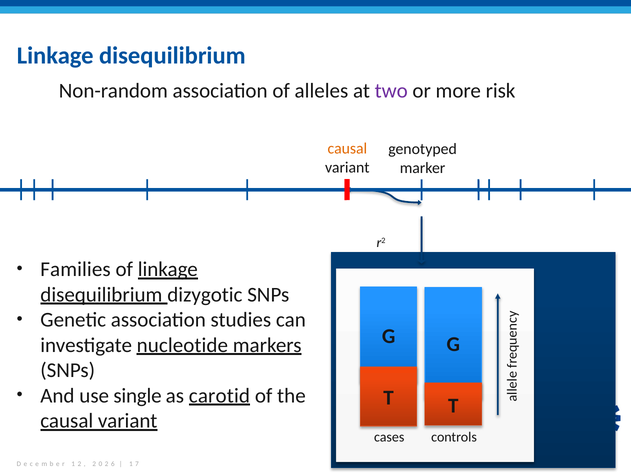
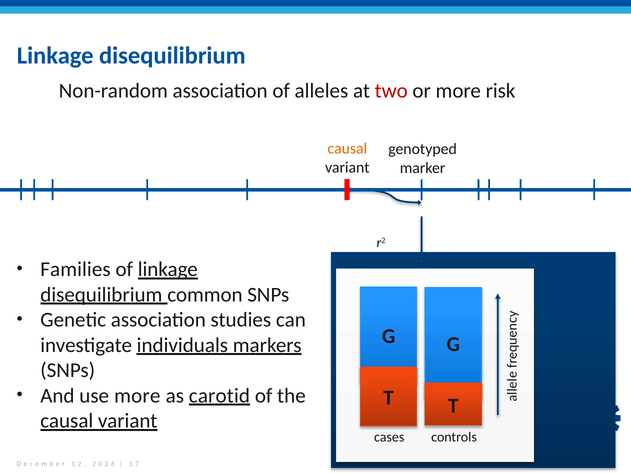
two colour: purple -> red (391, 91)
dizygotic: dizygotic -> common (205, 295)
nucleotide: nucleotide -> individuals (182, 345)
use single: single -> more (137, 396)
